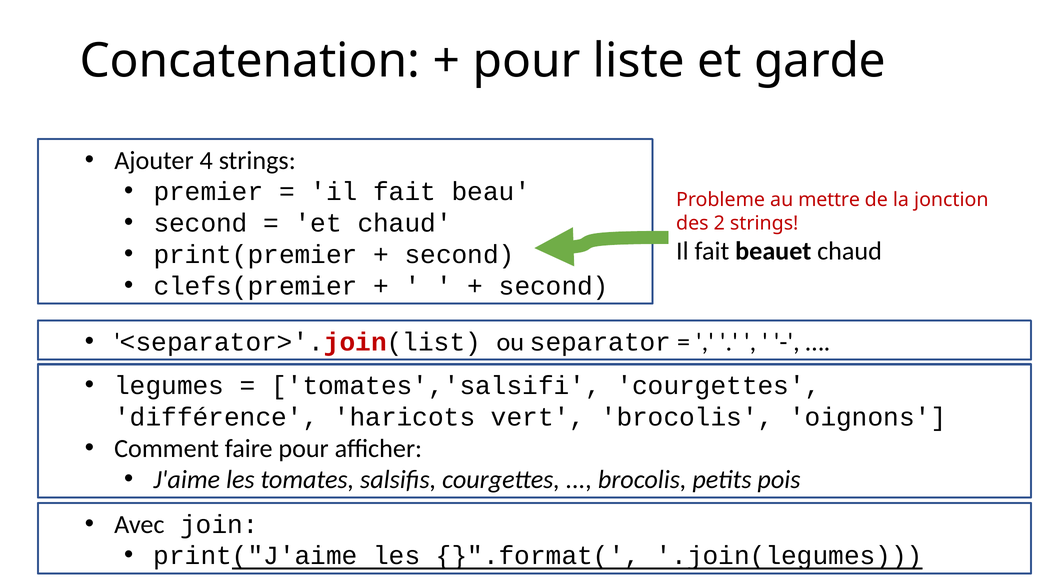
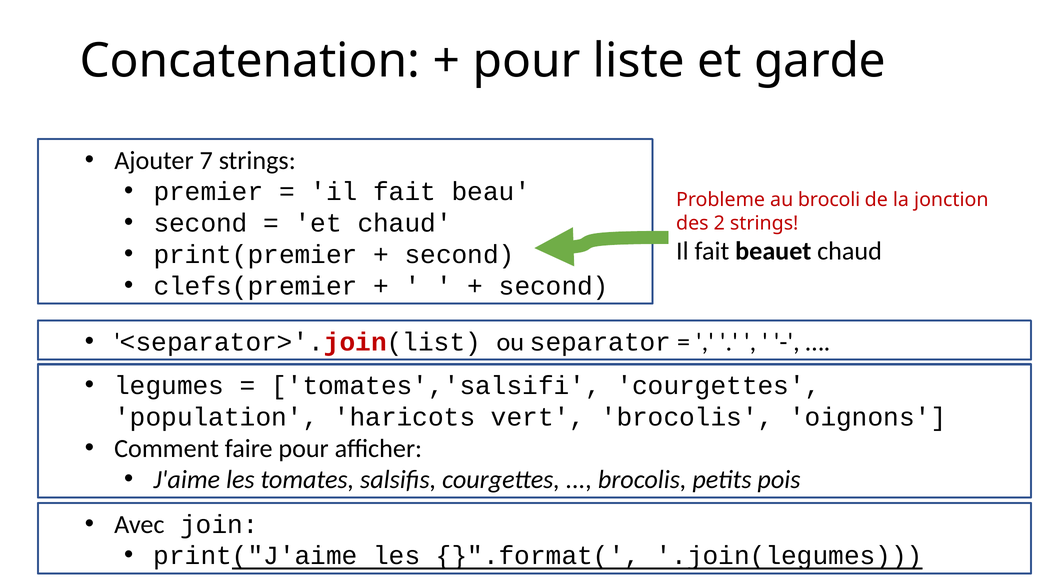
4: 4 -> 7 (206, 161)
mettre: mettre -> brocoli (829, 200)
différence: différence -> population (216, 417)
